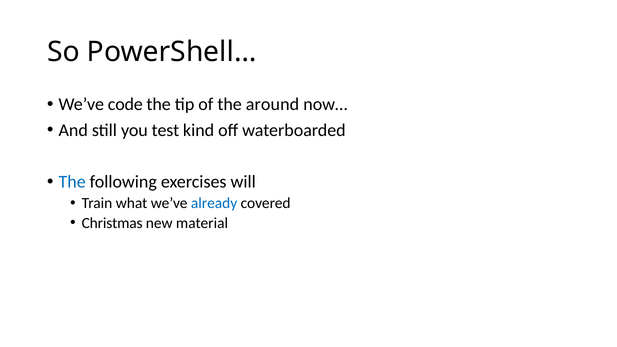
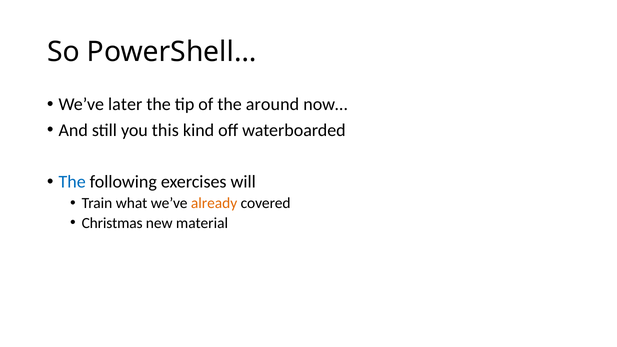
code: code -> later (125, 104)
test: test -> this (165, 130)
already colour: blue -> orange (214, 203)
